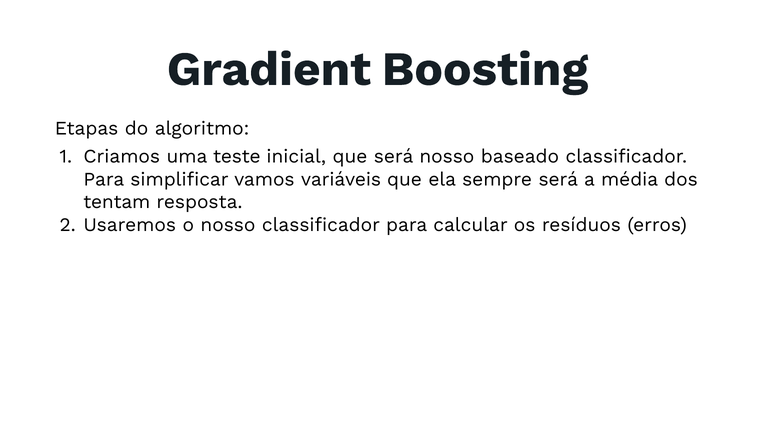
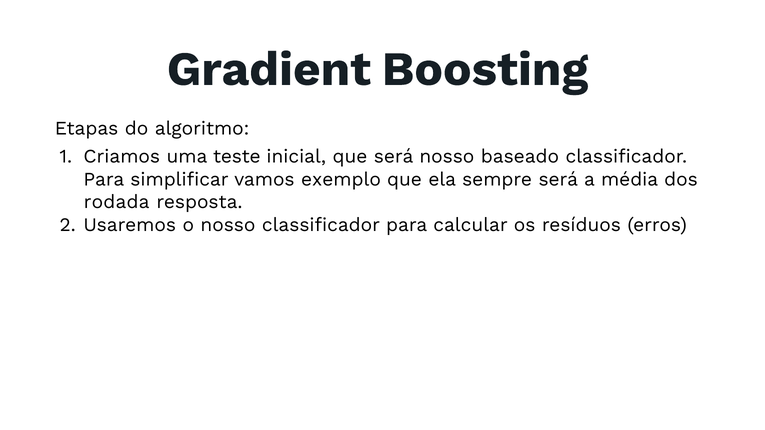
variáveis: variáveis -> exemplo (341, 179)
tentam: tentam -> rodada (117, 202)
